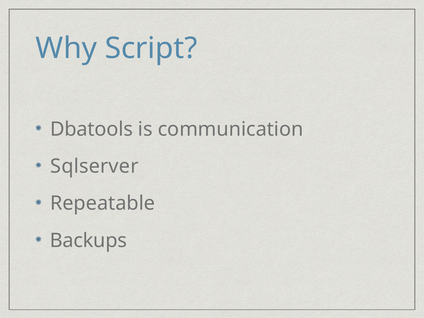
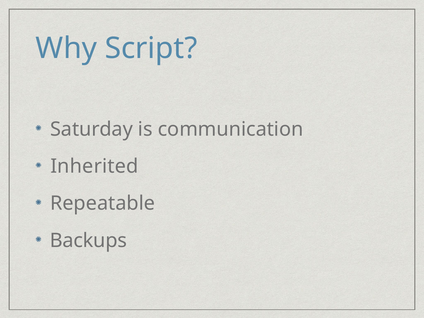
Dbatools: Dbatools -> Saturday (91, 129)
Sqlserver: Sqlserver -> Inherited (94, 166)
